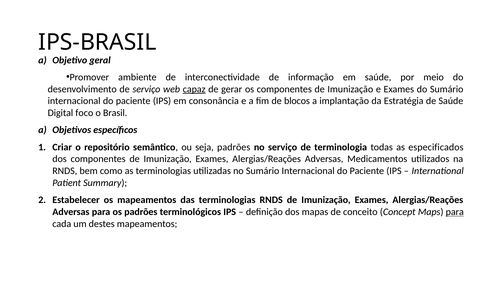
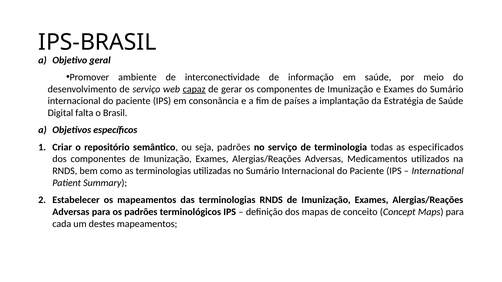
blocos: blocos -> países (297, 101)
foco: foco -> falta (84, 113)
para underline: present -> none (455, 212)
